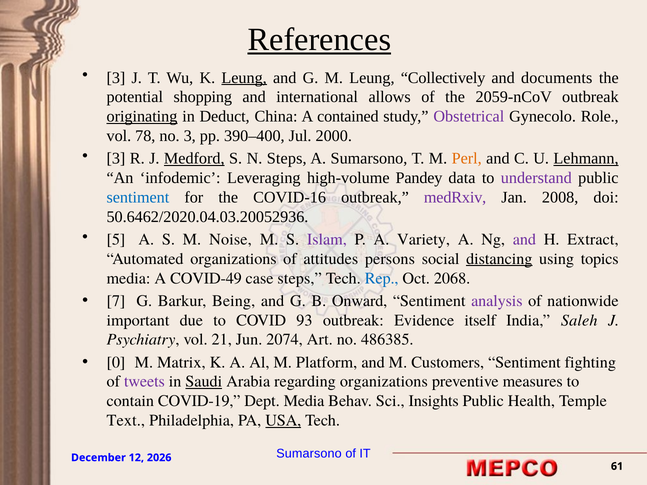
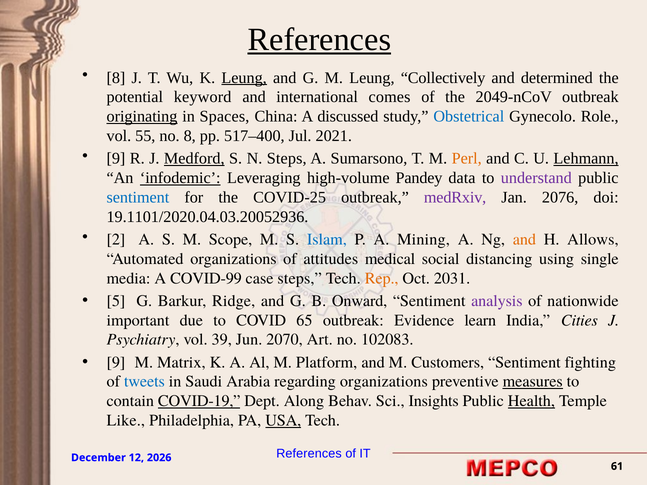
3: 3 -> 8 (116, 78)
documents: documents -> determined (557, 78)
shopping: shopping -> keyword (203, 97)
allows: allows -> comes (390, 97)
2059-nCoV: 2059-nCoV -> 2049-nCoV (514, 97)
Deduct: Deduct -> Spaces (224, 117)
contained: contained -> discussed (348, 117)
Obstetrical colour: purple -> blue (469, 117)
78: 78 -> 55 (145, 136)
no 3: 3 -> 8 (190, 136)
390–400: 390–400 -> 517–400 (254, 136)
2000: 2000 -> 2021 (334, 136)
3: 3 -> 9 (116, 159)
infodemic underline: none -> present (180, 178)
COVID-16: COVID-16 -> COVID-25 (290, 197)
2008: 2008 -> 2076 (560, 197)
50.6462/2020.04.03.20052936: 50.6462/2020.04.03.20052936 -> 19.1101/2020.04.03.20052936 (207, 217)
5: 5 -> 2 (116, 240)
Noise: Noise -> Scope (231, 240)
Islam colour: purple -> blue (327, 240)
Variety: Variety -> Mining (424, 240)
and colour: purple -> orange (524, 240)
Extract: Extract -> Allows (593, 240)
persons: persons -> medical (390, 259)
distancing underline: present -> none (499, 259)
topics: topics -> single (600, 259)
COVID-49: COVID-49 -> COVID-99 (206, 278)
Rep colour: blue -> orange (382, 278)
2068: 2068 -> 2031 (452, 278)
7: 7 -> 5 (116, 301)
Being: Being -> Ridge (234, 301)
93: 93 -> 65 (304, 320)
itself: itself -> learn (480, 320)
Saleh: Saleh -> Cities (579, 320)
21: 21 -> 39 (222, 340)
2074: 2074 -> 2070 (285, 340)
486385: 486385 -> 102083 (387, 340)
0: 0 -> 9 (116, 362)
tweets colour: purple -> blue (144, 382)
Saudi underline: present -> none (204, 382)
measures underline: none -> present (533, 382)
COVID-19 underline: none -> present (199, 401)
Dept Media: Media -> Along (304, 401)
Health underline: none -> present (531, 401)
Text: Text -> Like (126, 421)
Sumarsono: Sumarsono -> References (309, 454)
